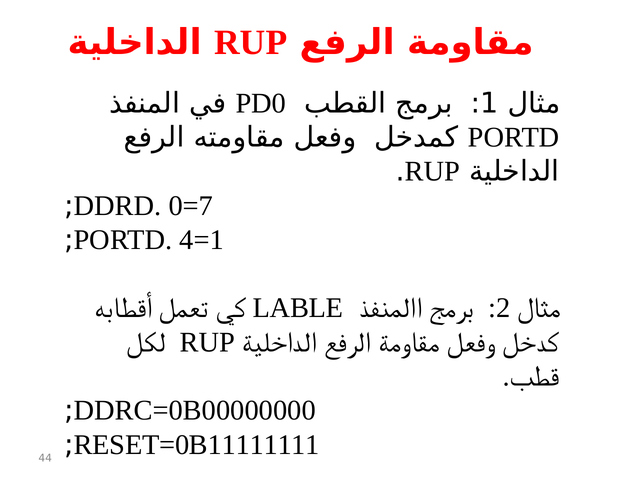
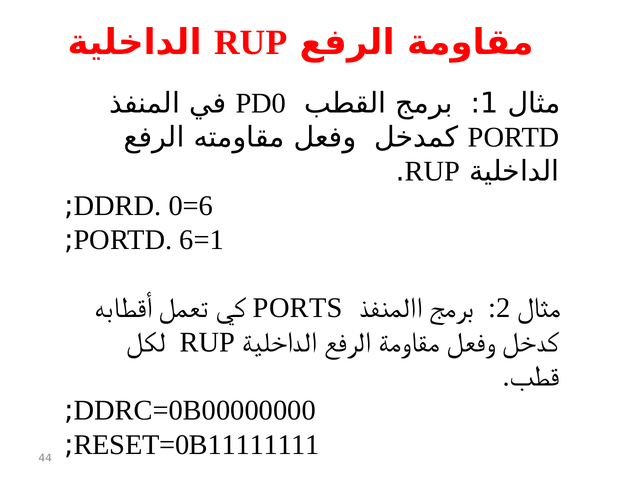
0=7: 0=7 -> 0=6 (191, 206)
4=1: 4=1 -> 6=1 (202, 240)
LABLE: LABLE -> PORTS (298, 308)
